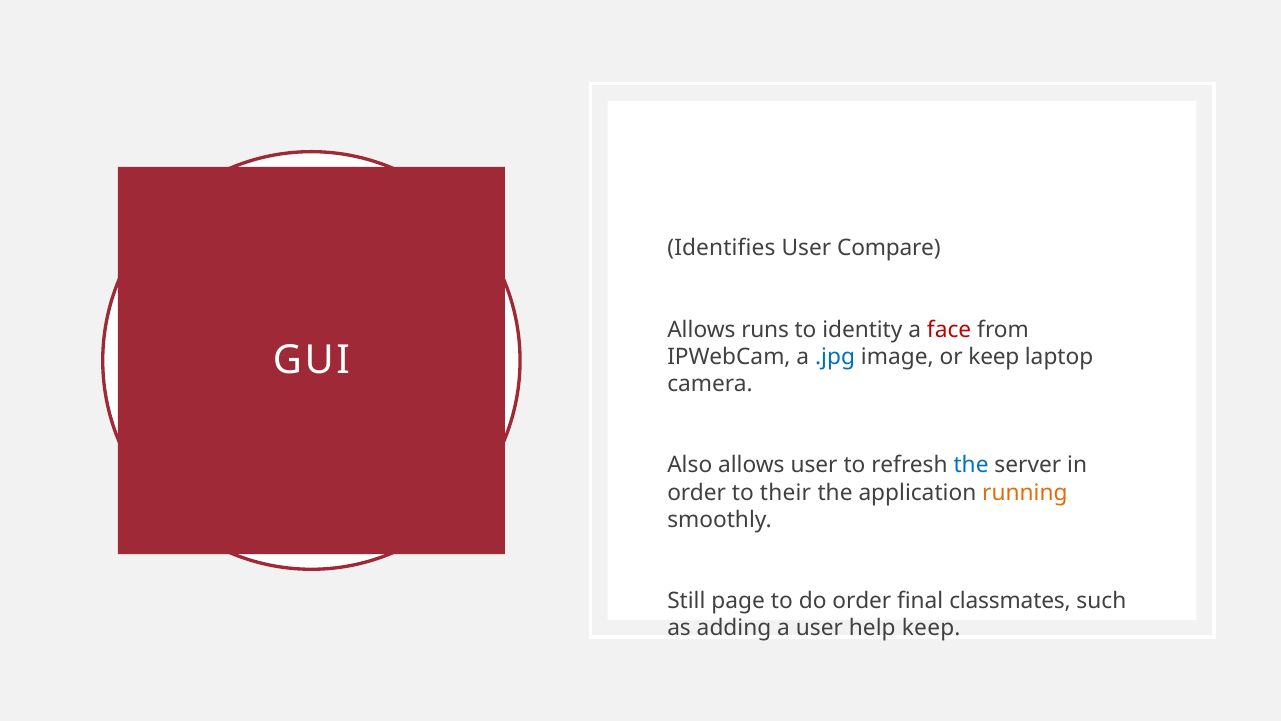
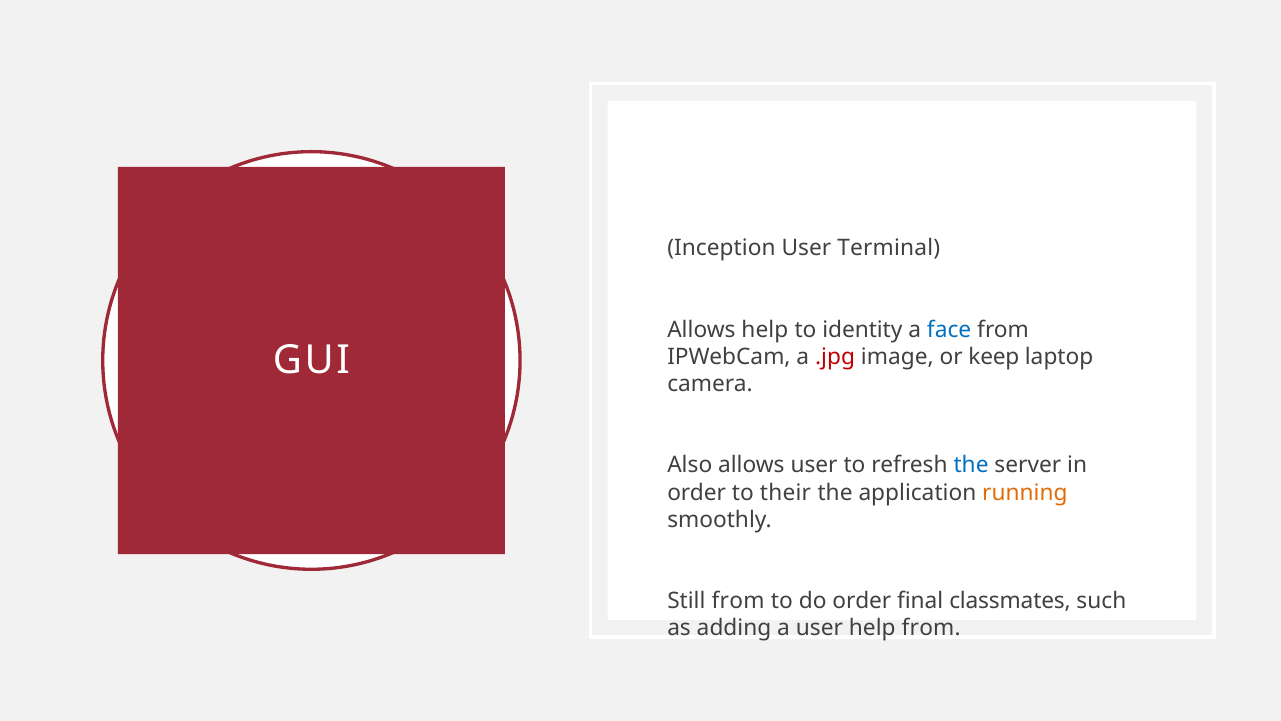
Identifies: Identifies -> Inception (721, 248)
Compare: Compare -> Terminal (889, 248)
Allows runs: runs -> help (765, 329)
face colour: red -> blue (949, 329)
.jpg colour: blue -> red (835, 357)
Still page: page -> from (738, 601)
help keep: keep -> from (931, 628)
